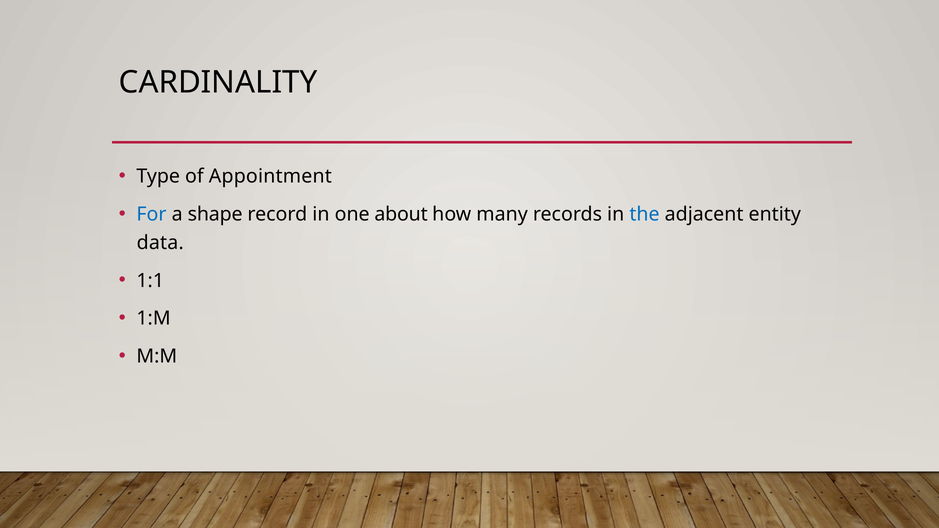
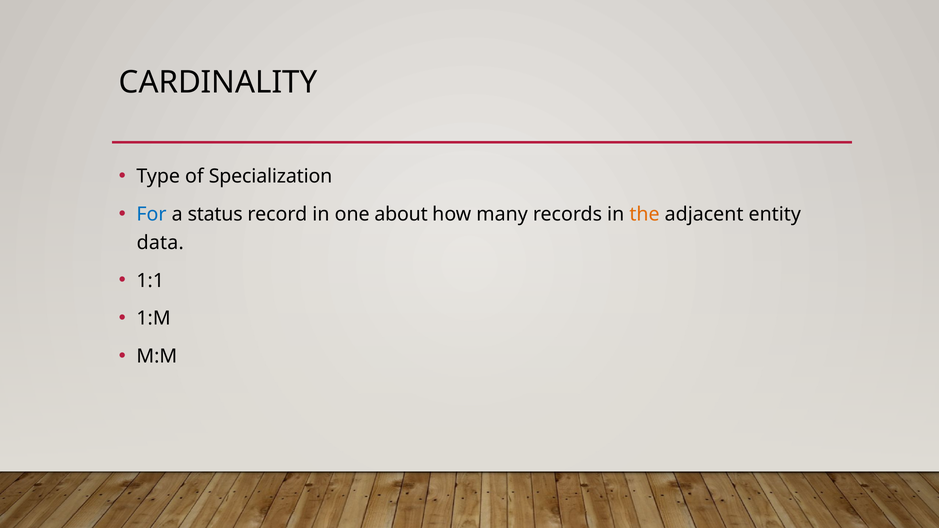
Appointment: Appointment -> Specialization (271, 177)
shape: shape -> status (215, 215)
the colour: blue -> orange (645, 215)
